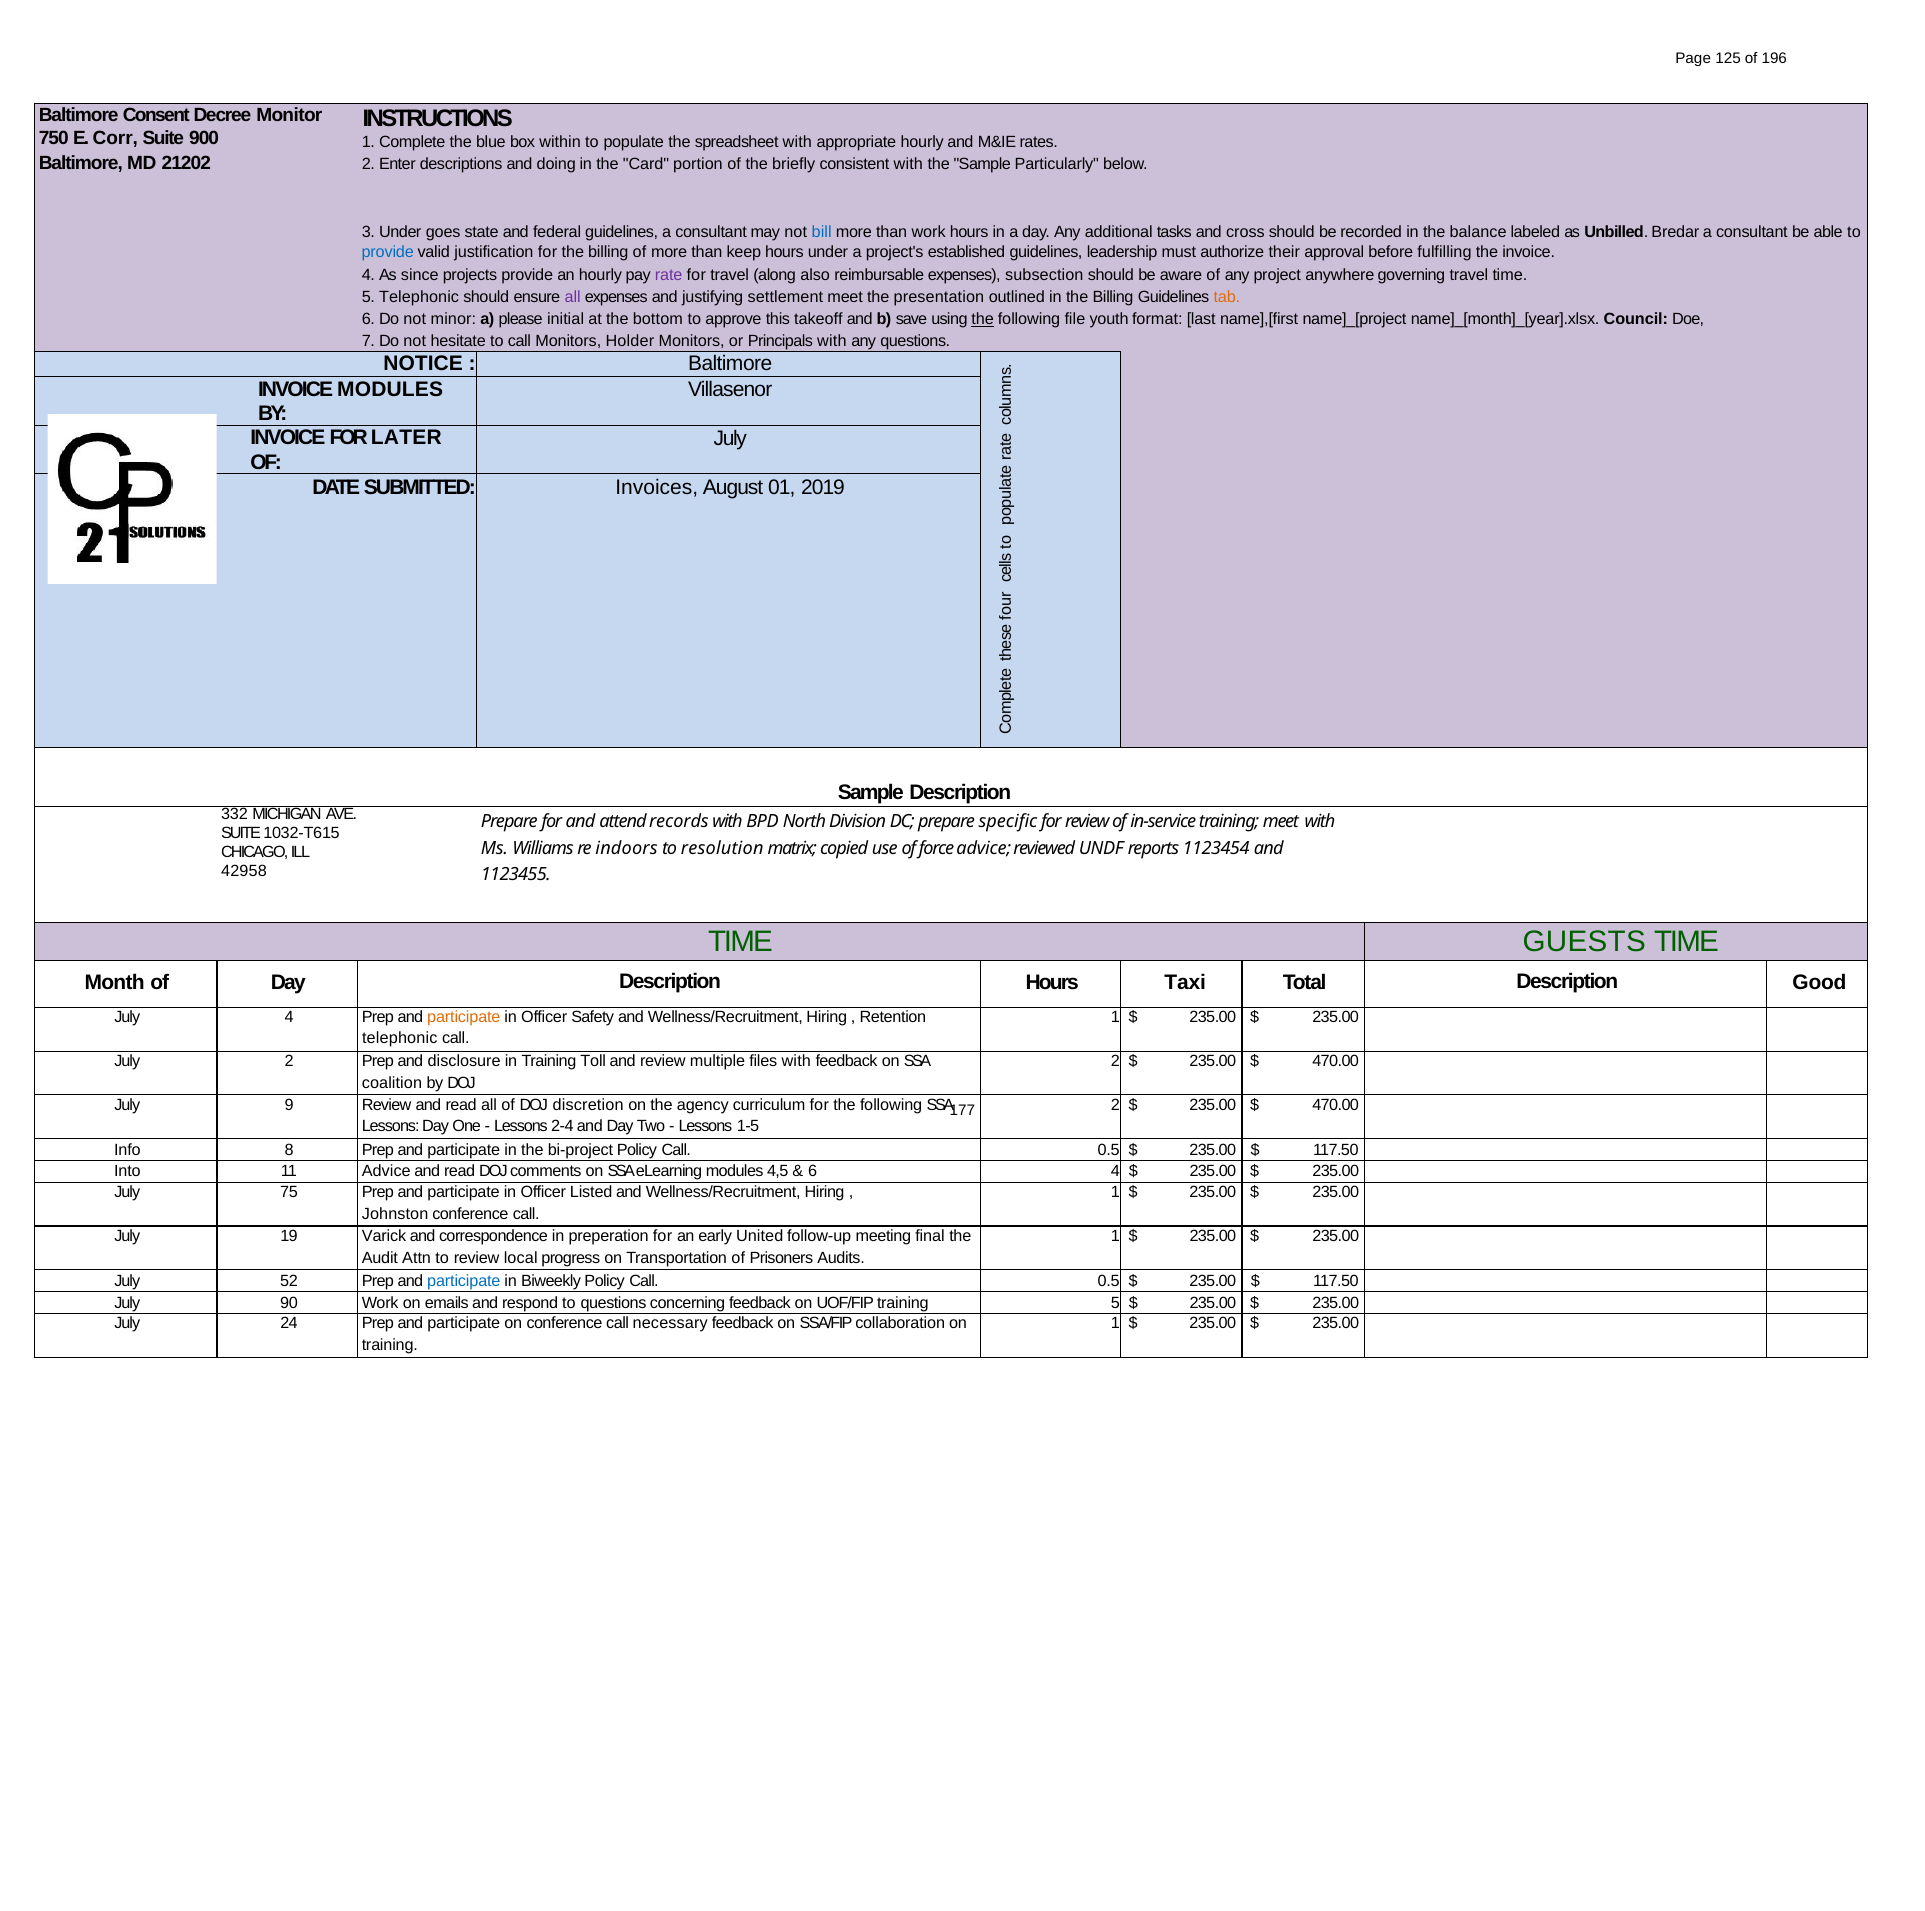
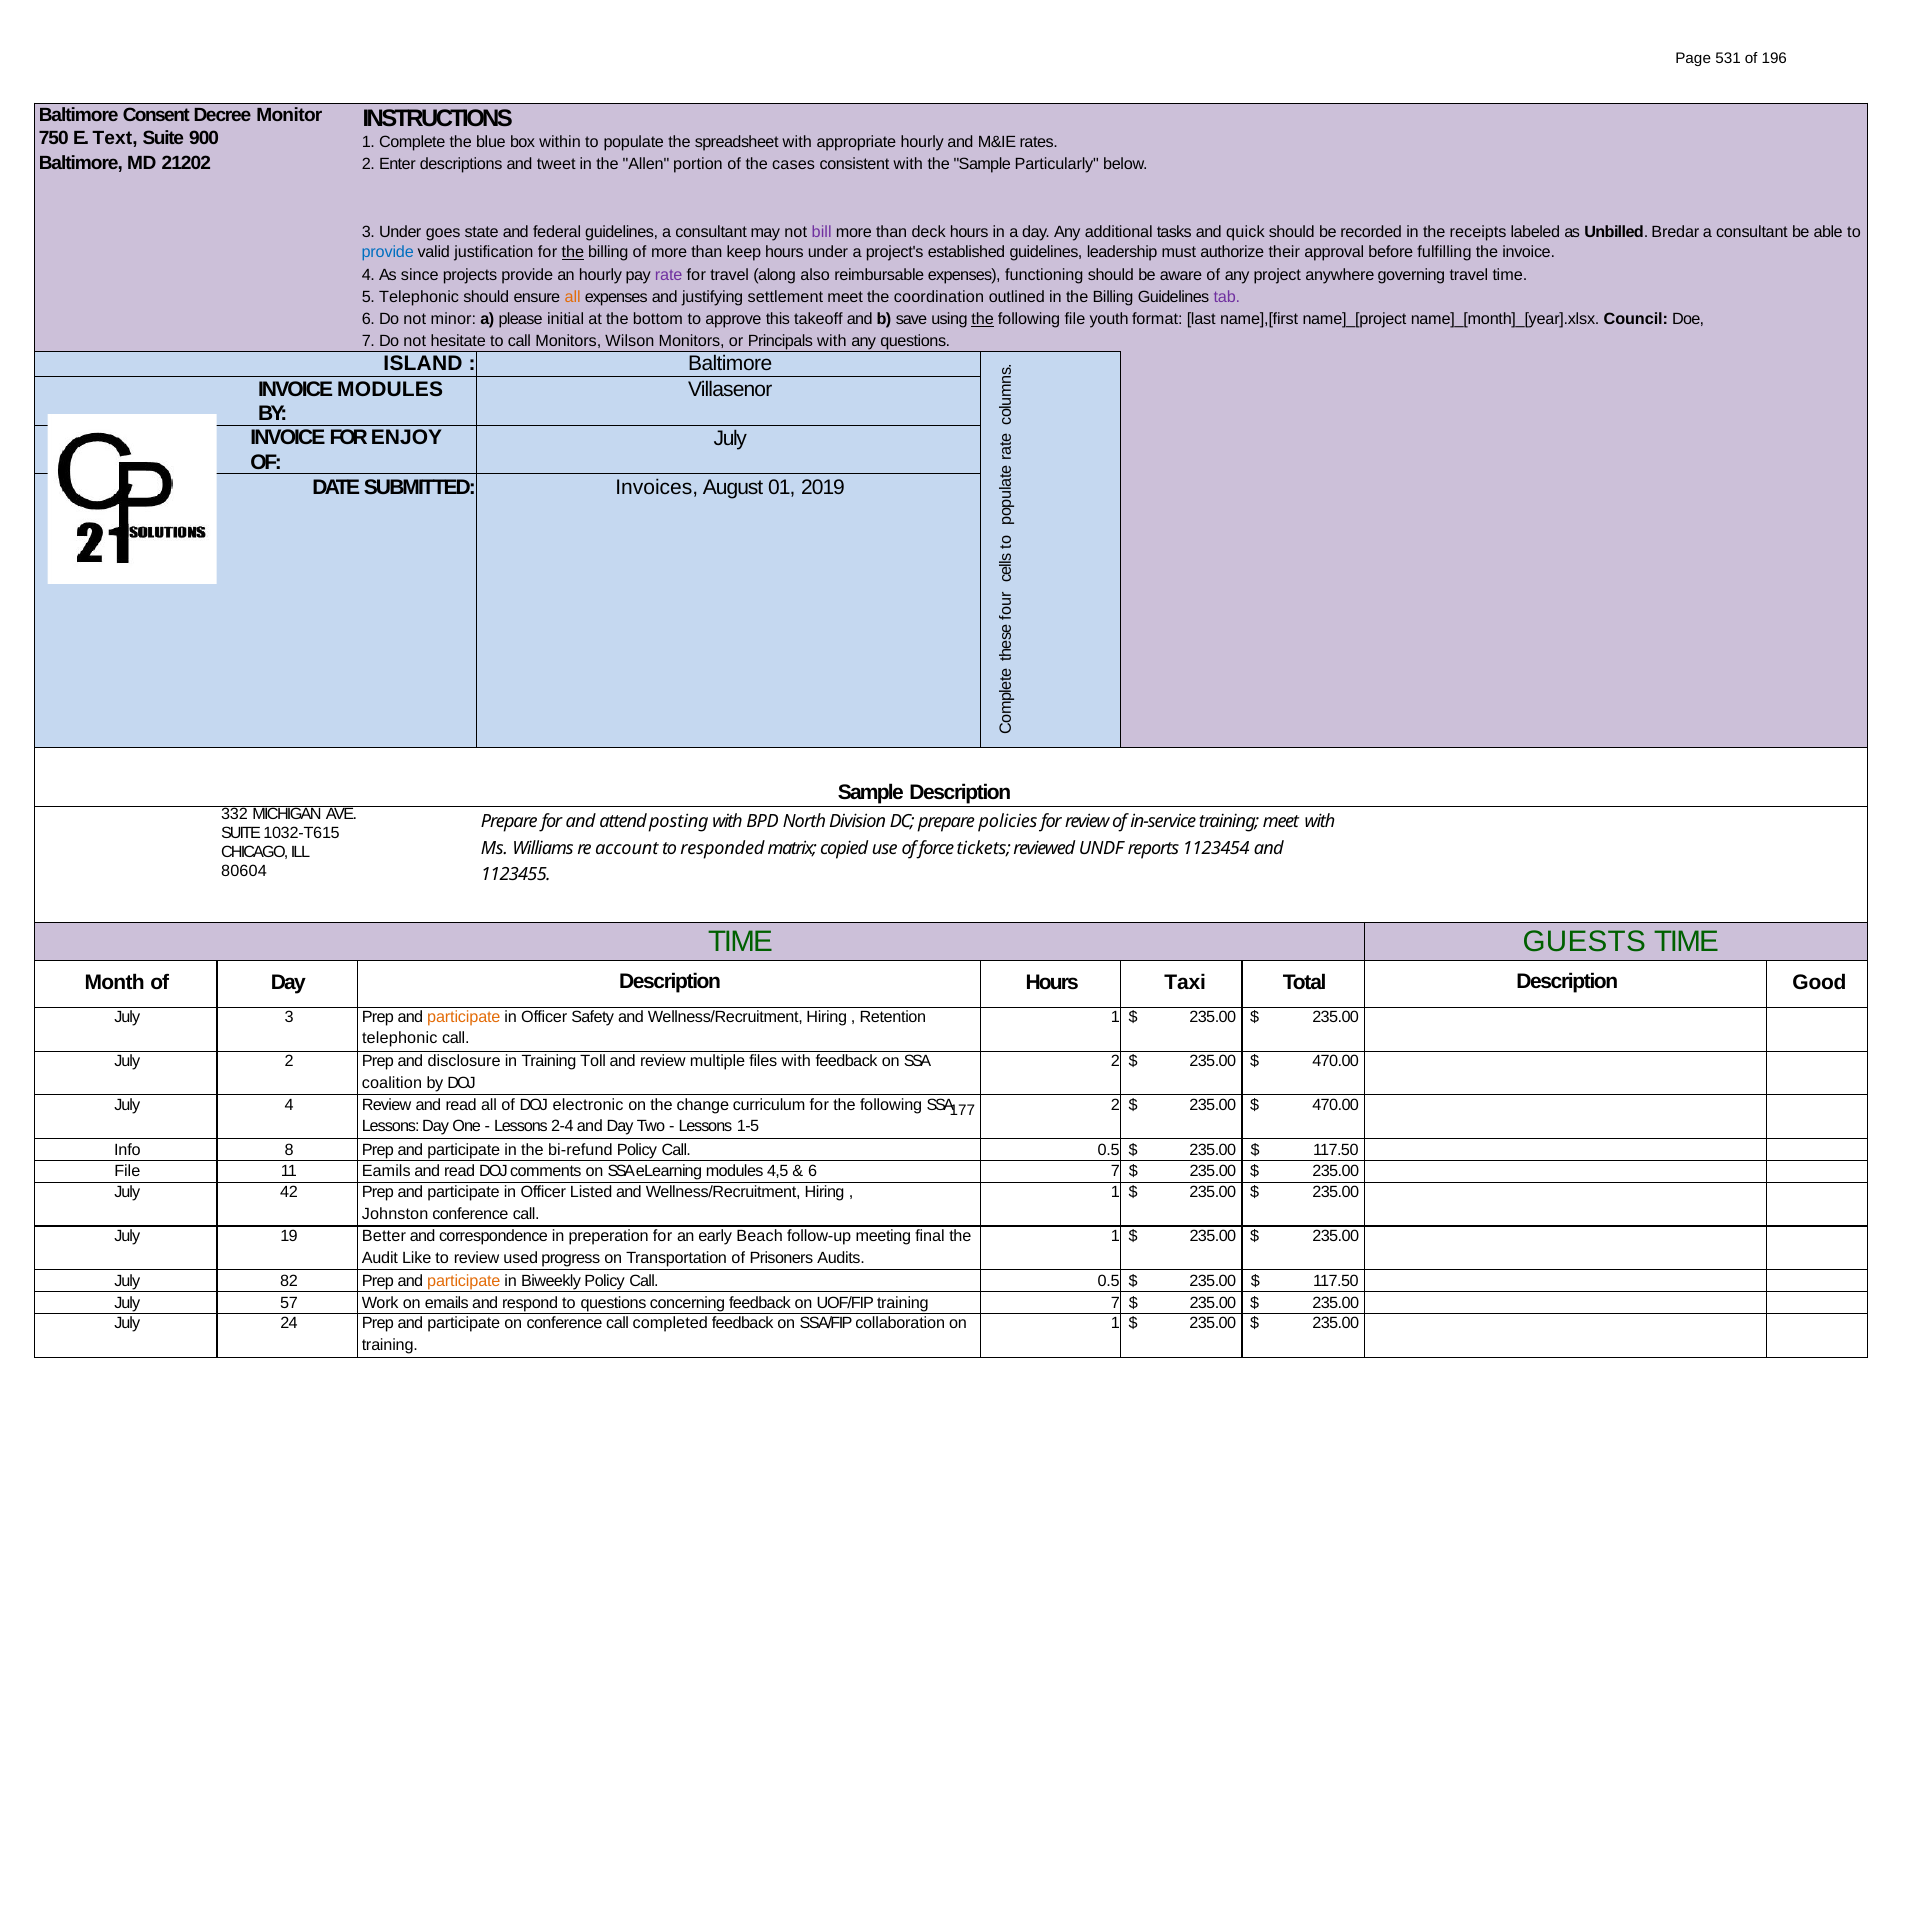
125: 125 -> 531 (1728, 59)
Corr: Corr -> Text (115, 139)
doing: doing -> tweet (556, 164)
Card: Card -> Allen (646, 164)
briefly: briefly -> cases (794, 164)
bill colour: blue -> purple (822, 232)
than work: work -> deck (929, 232)
cross: cross -> quick (1245, 232)
balance: balance -> receipts (1478, 232)
the underline: none -> present (573, 252)
subsection: subsection -> functioning (1044, 276)
all colour: purple -> orange (573, 297)
presentation: presentation -> coordination (939, 297)
tab colour: orange -> purple (1227, 297)
Holder: Holder -> Wilson (630, 341)
NOTICE: NOTICE -> ISLAND (423, 364)
LATER: LATER -> ENJOY (406, 438)
records: records -> posting (679, 822)
specific: specific -> policies (1008, 822)
indoors: indoors -> account (627, 849)
resolution: resolution -> responded (722, 849)
force advice: advice -> tickets (984, 849)
42958: 42958 -> 80604 (244, 871)
July 4: 4 -> 3 (289, 1018)
July 9: 9 -> 4 (289, 1105)
discretion: discretion -> electronic (588, 1105)
agency: agency -> change (703, 1105)
bi-project: bi-project -> bi-refund (580, 1150)
Into: Into -> File (127, 1172)
11 Advice: Advice -> Eamils (386, 1172)
6 4: 4 -> 7 (1115, 1172)
75: 75 -> 42 (289, 1193)
Varick: Varick -> Better (384, 1236)
United: United -> Beach (760, 1236)
Attn: Attn -> Like (417, 1258)
local: local -> used (521, 1258)
52: 52 -> 82 (289, 1281)
participate colour: blue -> orange (464, 1281)
90: 90 -> 57 (289, 1303)
training 5: 5 -> 7 (1115, 1303)
necessary: necessary -> completed (670, 1324)
